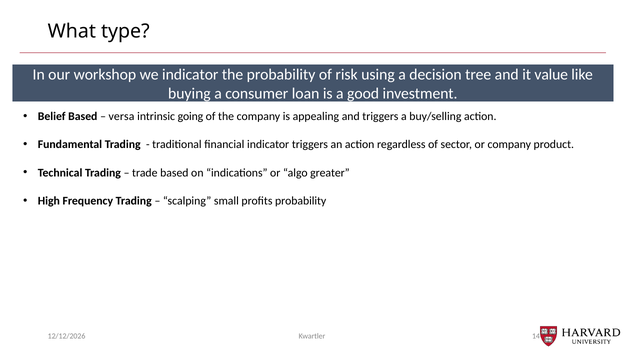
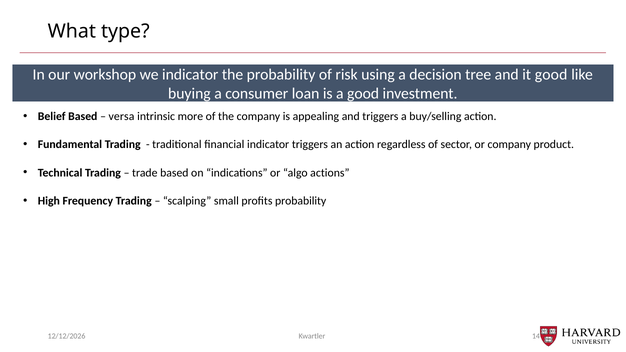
it value: value -> good (551, 75)
going: going -> more (190, 116)
greater: greater -> actions (330, 173)
